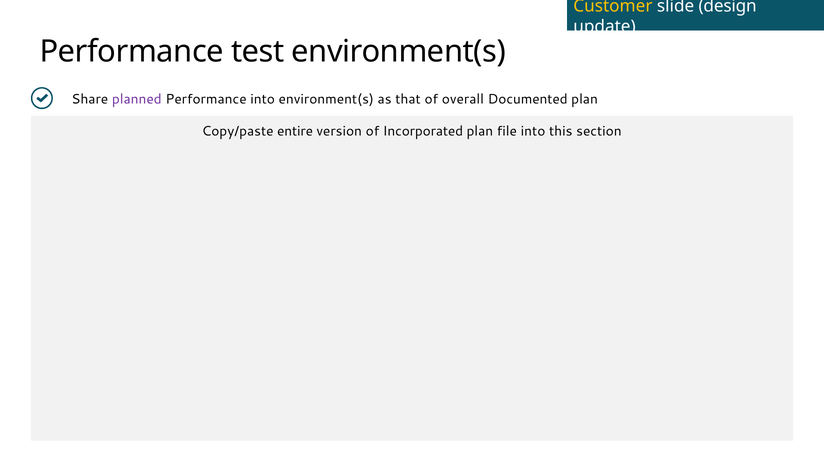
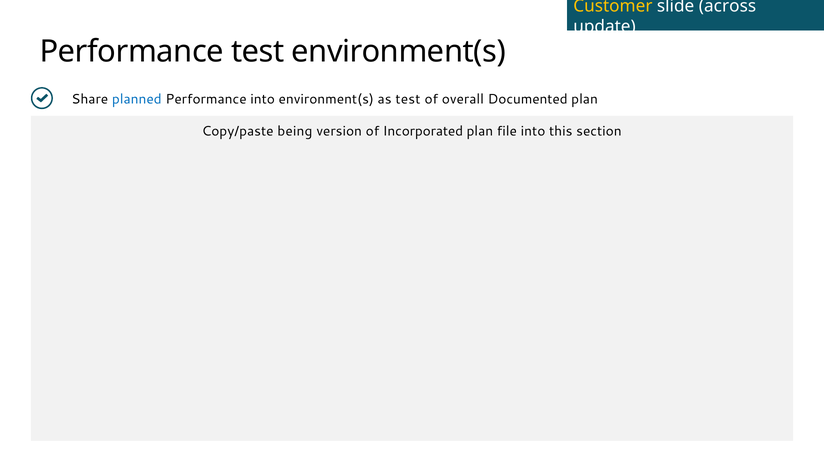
design: design -> across (728, 6)
planned colour: purple -> blue (137, 99)
as that: that -> test (408, 99)
entire: entire -> being (295, 131)
